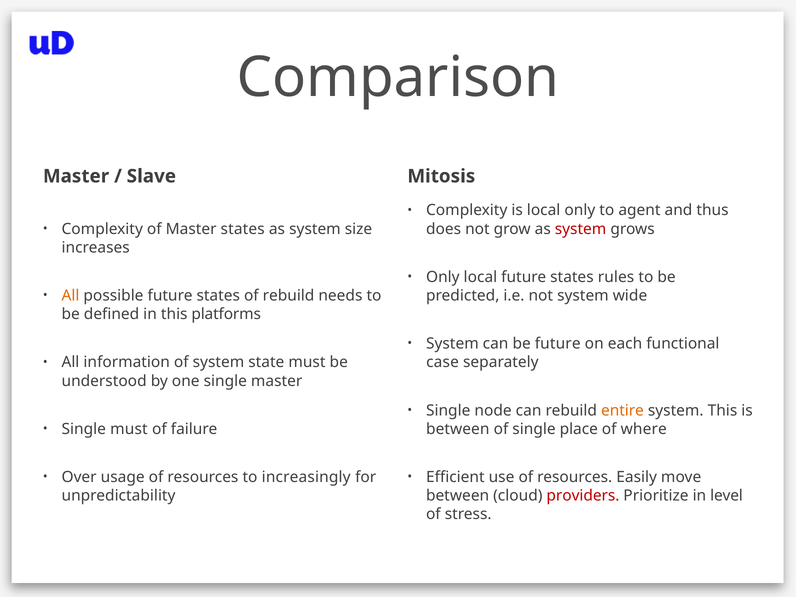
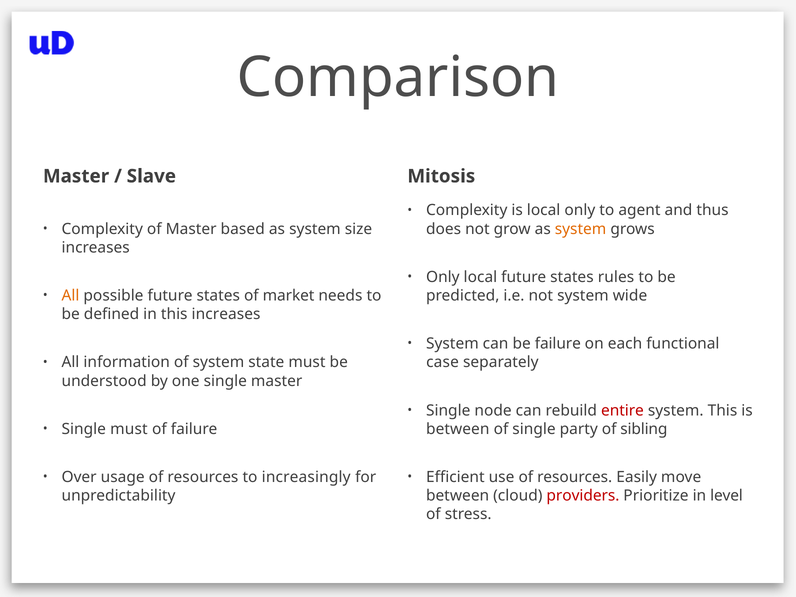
system colour: red -> orange (581, 229)
Master states: states -> based (243, 229)
of rebuild: rebuild -> market (289, 296)
this platforms: platforms -> increases (226, 314)
be future: future -> failure (558, 344)
entire colour: orange -> red (622, 410)
place: place -> party (579, 429)
where: where -> sibling (644, 429)
